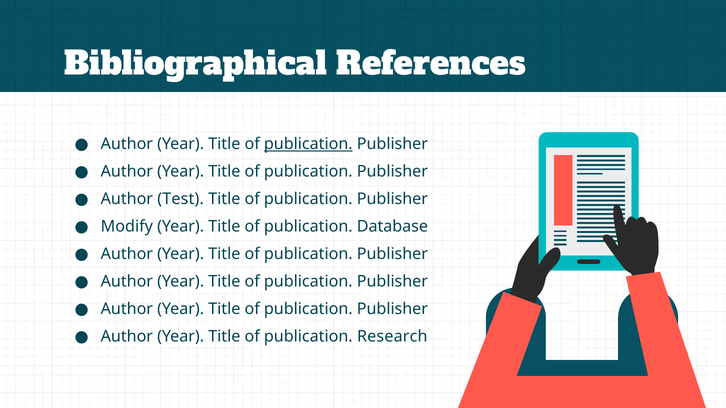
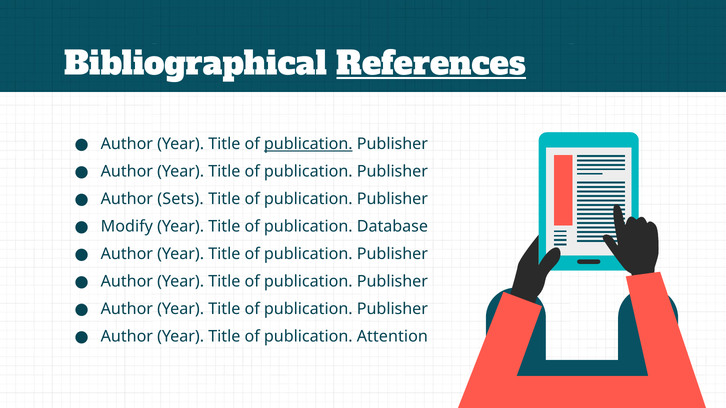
References underline: none -> present (431, 64)
Test: Test -> Sets (181, 199)
Research: Research -> Attention (392, 337)
